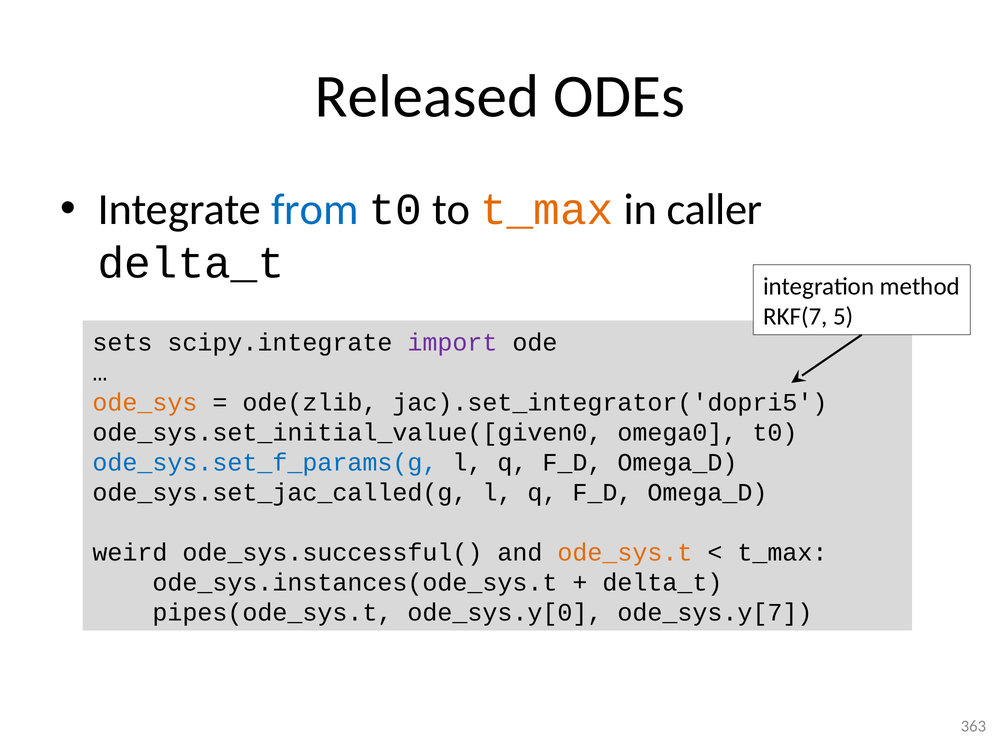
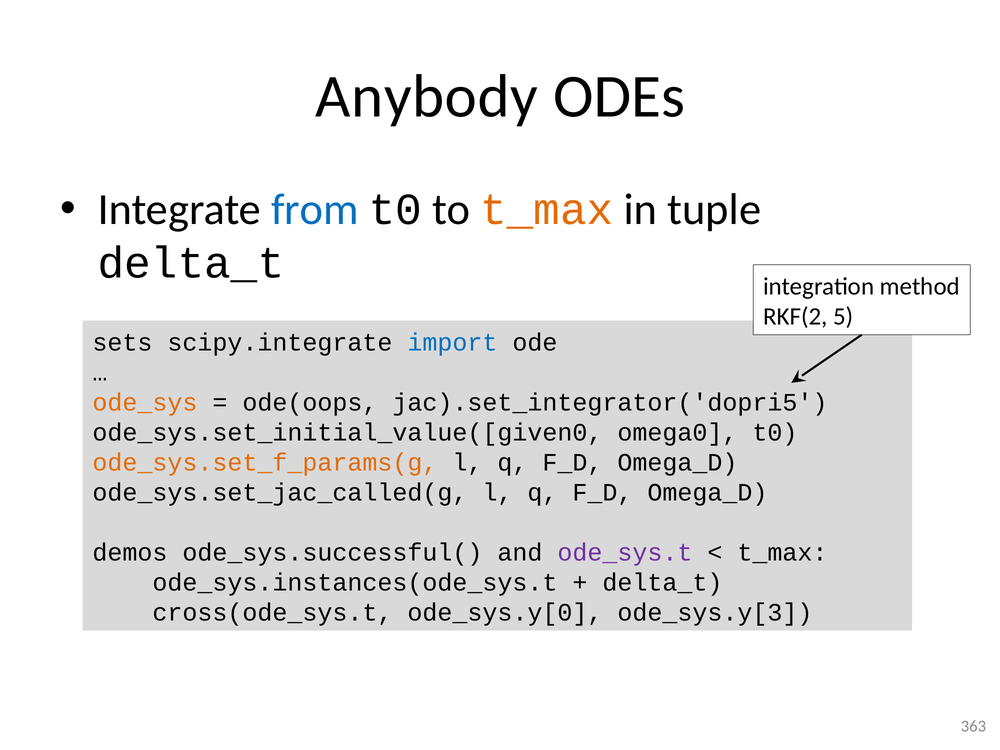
Released: Released -> Anybody (427, 97)
caller: caller -> tuple (714, 210)
RKF(7: RKF(7 -> RKF(2 (795, 317)
import colour: purple -> blue (452, 342)
ode(zlib: ode(zlib -> ode(oops (310, 402)
ode_sys.set_f_params(g colour: blue -> orange (265, 462)
weird: weird -> demos (130, 552)
ode_sys.t colour: orange -> purple (625, 552)
pipes(ode_sys.t: pipes(ode_sys.t -> cross(ode_sys.t (272, 612)
ode_sys.y[7: ode_sys.y[7 -> ode_sys.y[3 (715, 612)
